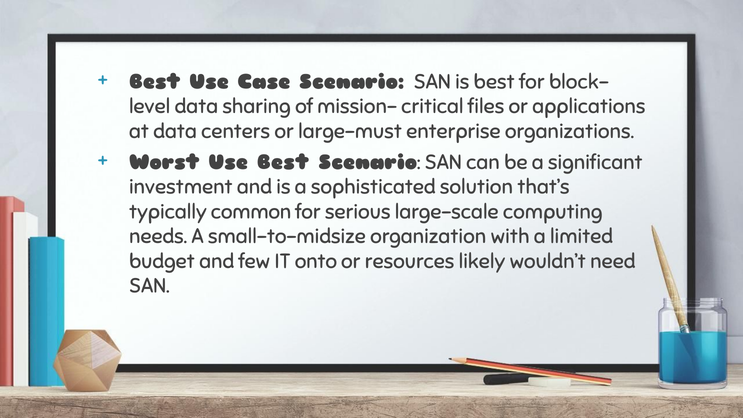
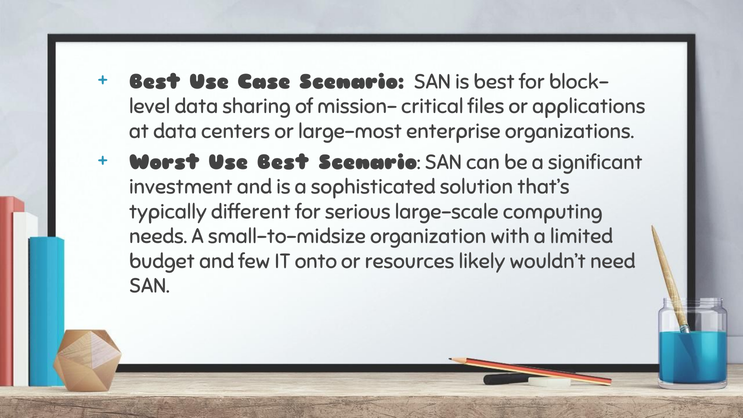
large-must: large-must -> large-most (350, 131)
common: common -> different (251, 212)
